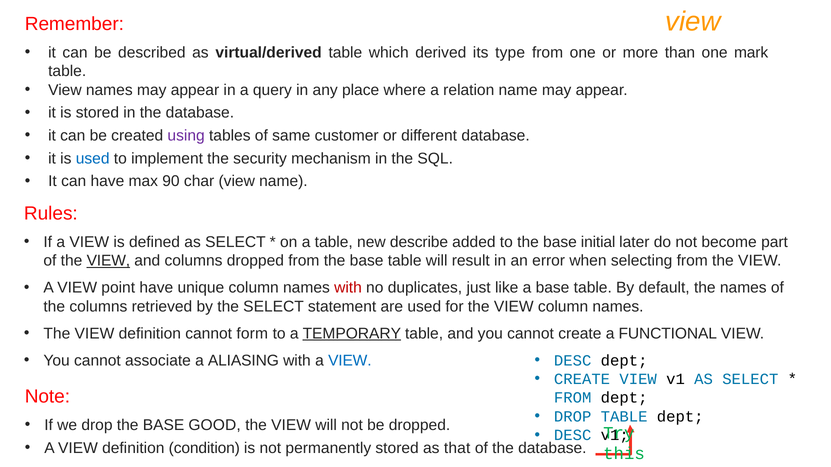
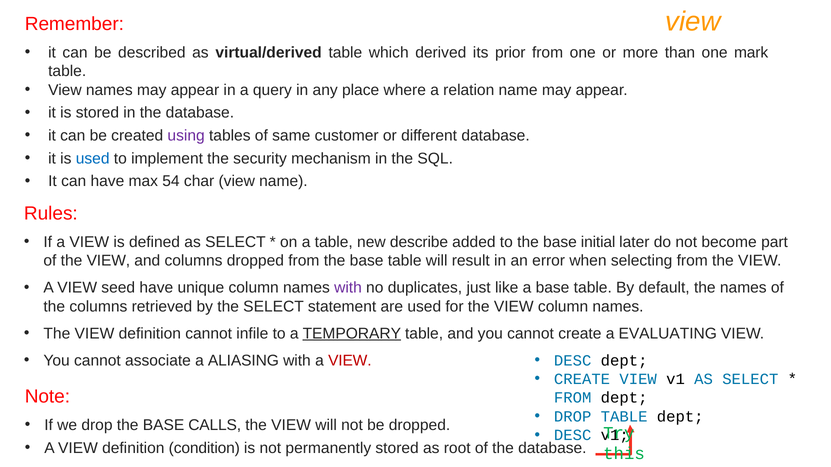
type: type -> prior (510, 53)
90: 90 -> 54 (171, 181)
VIEW underline: present -> none (108, 261)
point: point -> seed (118, 288)
with colour: red -> purple (348, 288)
form: form -> infile (252, 334)
FUNCTIONAL: FUNCTIONAL -> EVALUATING (668, 334)
VIEW colour: blue -> red (350, 361)
GOOD: GOOD -> CALLS (215, 426)
that: that -> root (457, 448)
